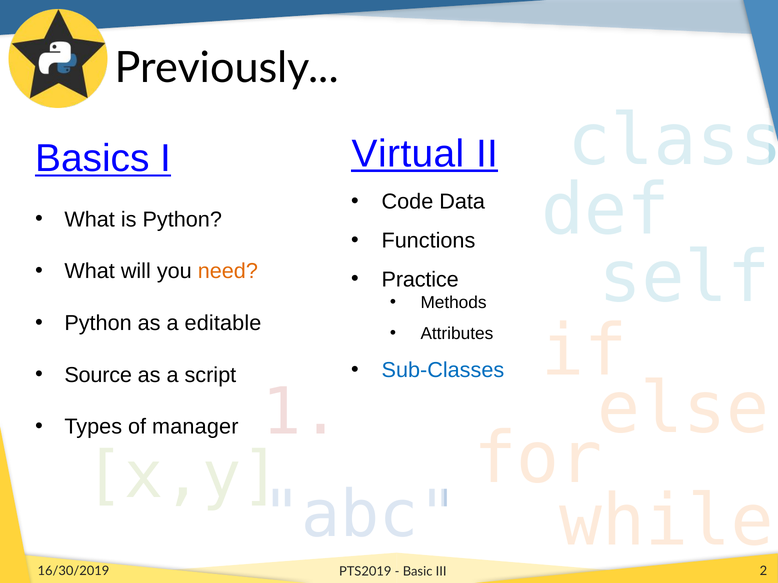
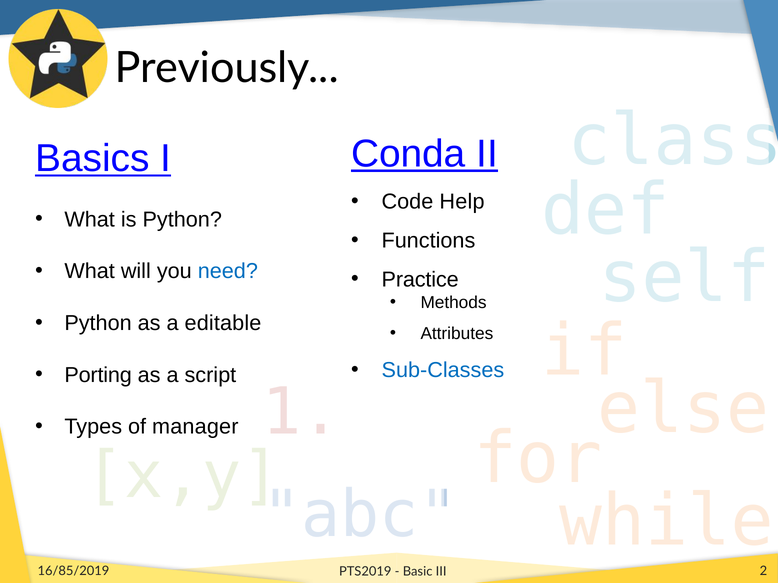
Virtual: Virtual -> Conda (408, 154)
Data: Data -> Help (462, 202)
need colour: orange -> blue (228, 272)
Source: Source -> Porting (98, 375)
16/30/2019: 16/30/2019 -> 16/85/2019 (73, 571)
